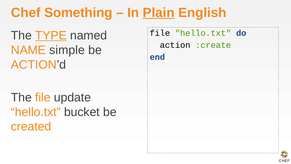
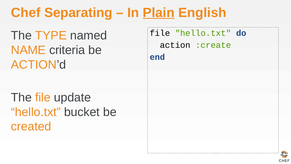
Something: Something -> Separating (78, 13)
TYPE underline: present -> none (51, 35)
simple: simple -> criteria (67, 50)
